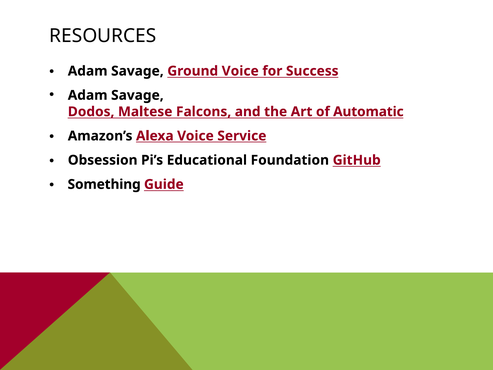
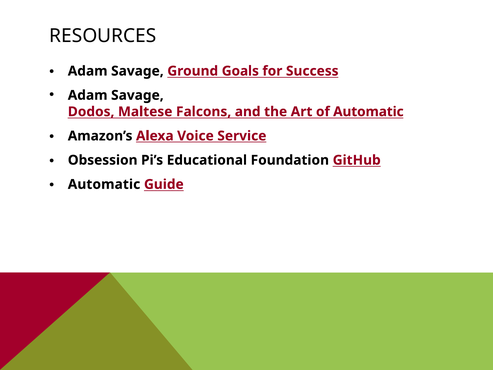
Ground Voice: Voice -> Goals (240, 71)
Something: Something -> Automatic (104, 184)
